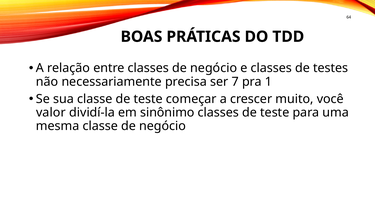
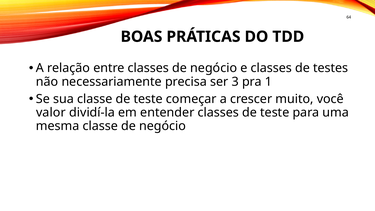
7: 7 -> 3 (235, 82)
sinônimo: sinônimo -> entender (167, 113)
